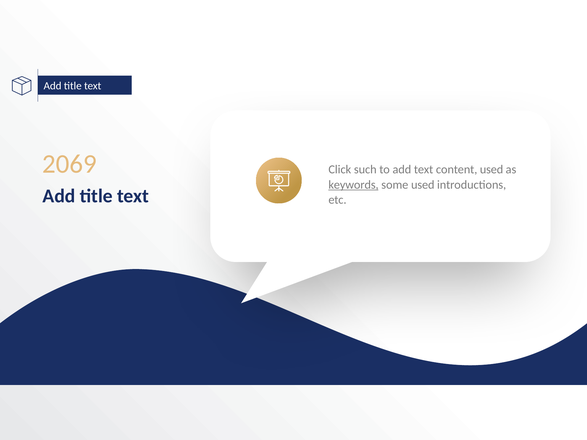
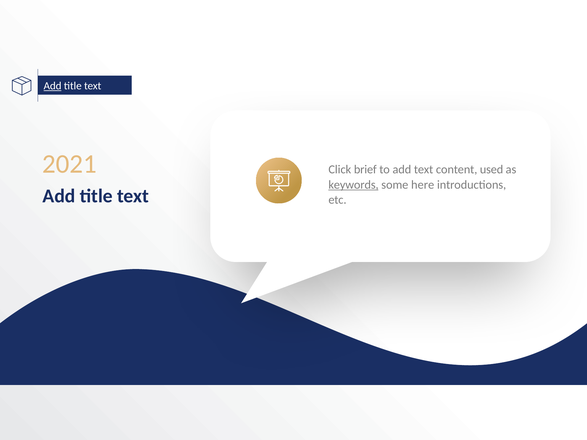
Add underline: none -> present (53, 86)
2069: 2069 -> 2021 (70, 164)
such: such -> brief (365, 170)
some used: used -> here (423, 185)
